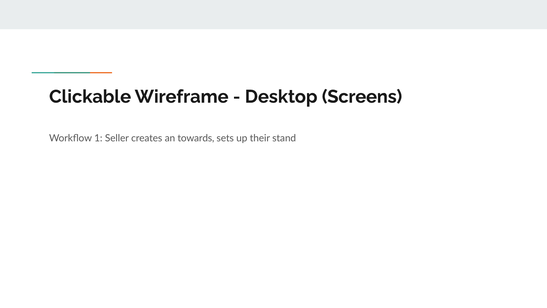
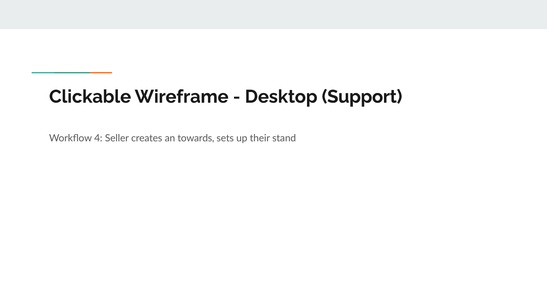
Screens: Screens -> Support (362, 97)
1: 1 -> 4 (98, 138)
